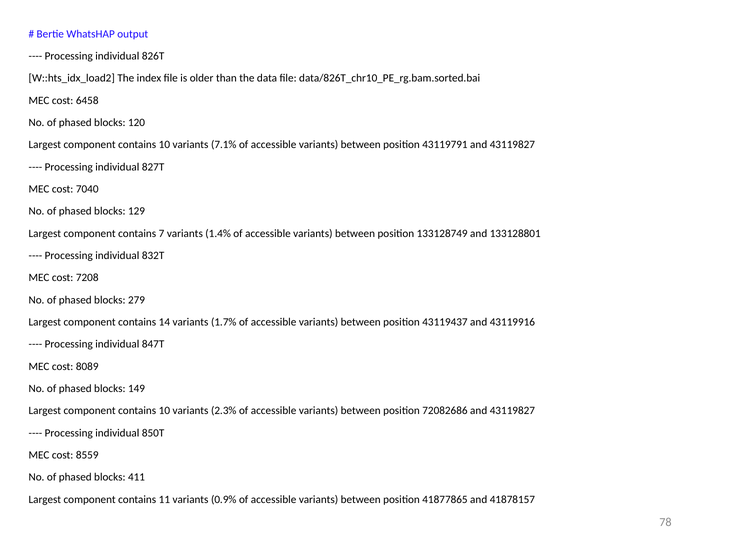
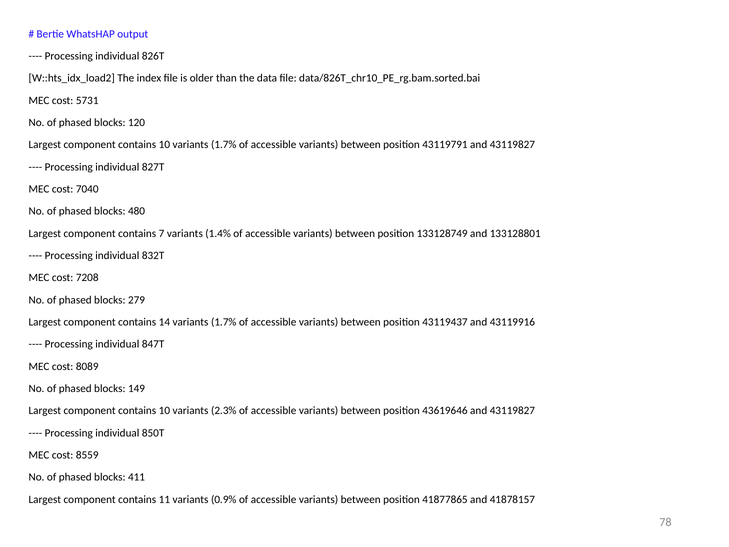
6458: 6458 -> 5731 (87, 100)
10 variants 7.1%: 7.1% -> 1.7% (224, 145)
129: 129 -> 480 (137, 211)
72082686: 72082686 -> 43619646 (445, 411)
